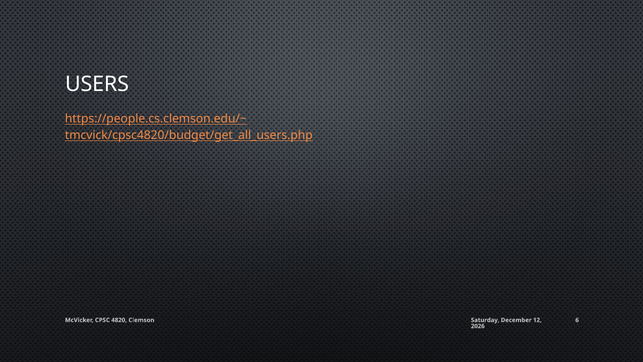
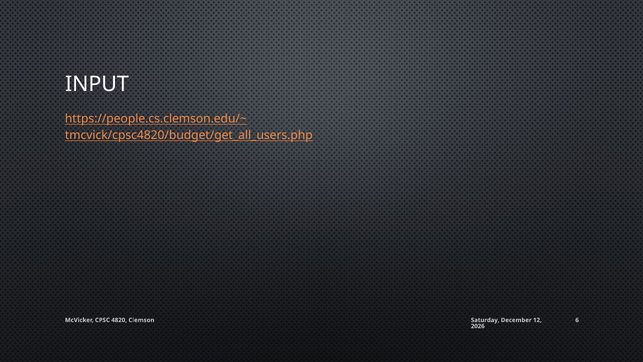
USERS: USERS -> INPUT (97, 84)
